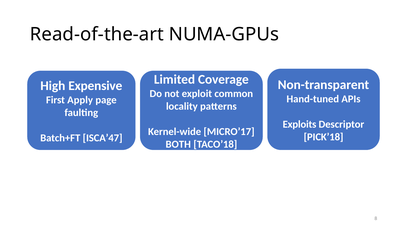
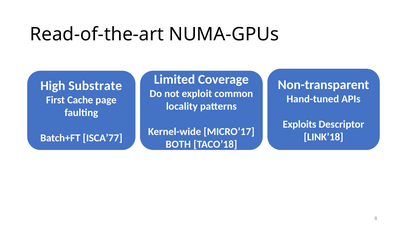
Expensive: Expensive -> Substrate (95, 86)
Apply: Apply -> Cache (80, 100)
PICK’18: PICK’18 -> LINK’18 (324, 137)
ISCA’47: ISCA’47 -> ISCA’77 (103, 138)
